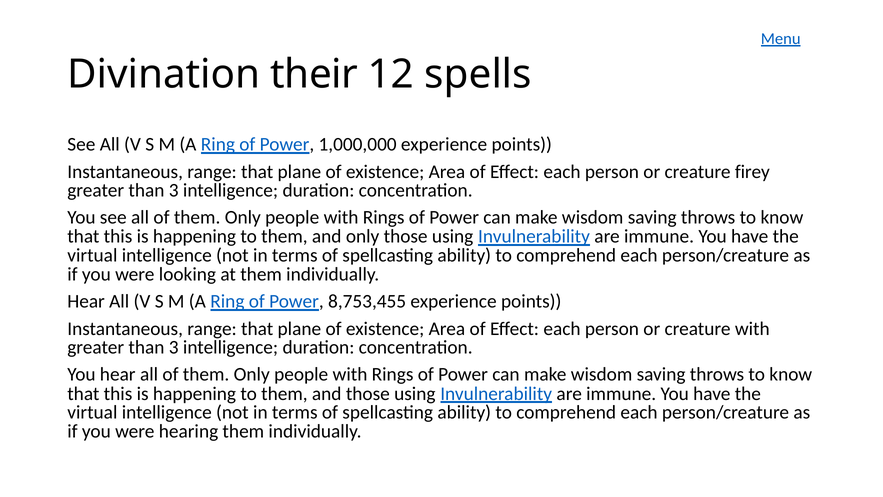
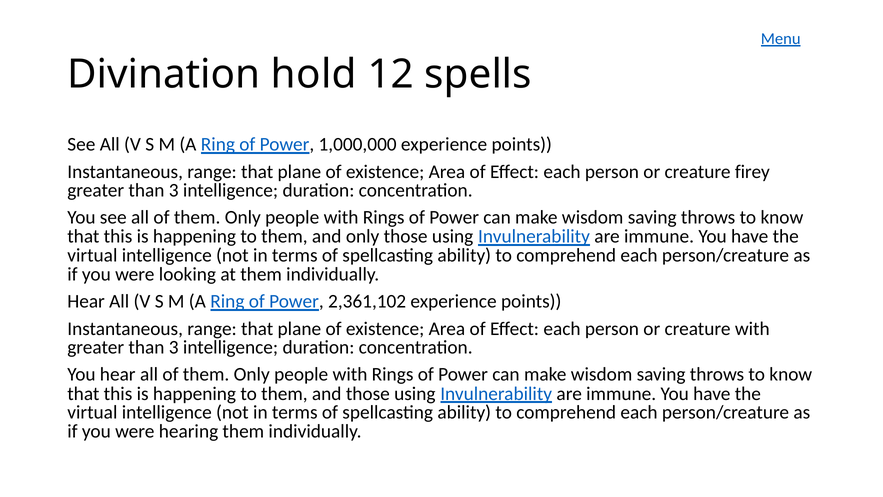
their: their -> hold (314, 74)
8,753,455: 8,753,455 -> 2,361,102 (367, 301)
